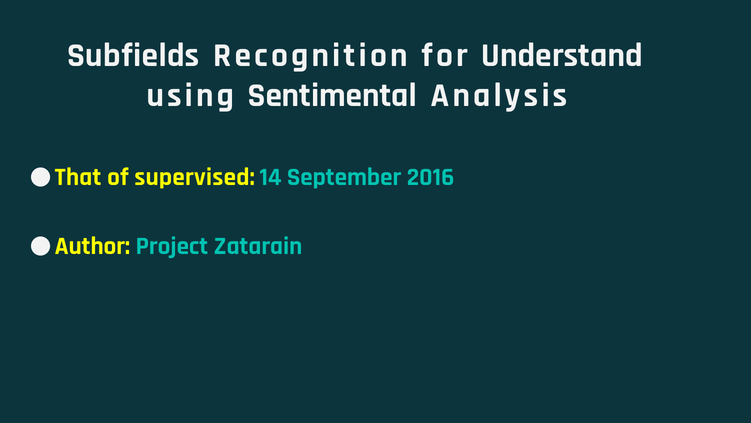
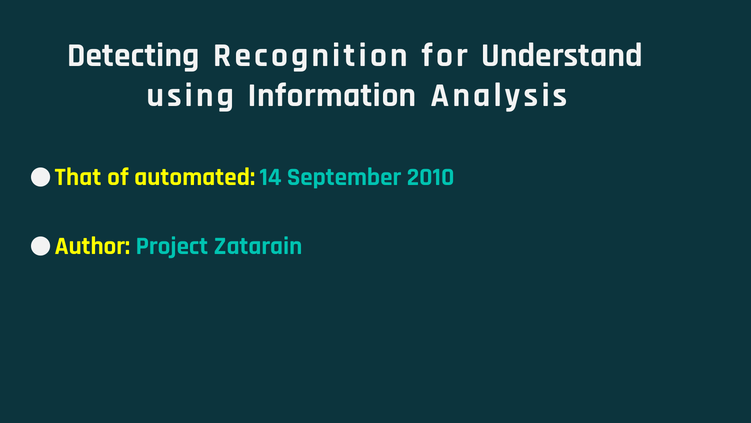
Subfields: Subfields -> Detecting (133, 55)
Sentimental: Sentimental -> Information (332, 95)
supervised: supervised -> automated (195, 177)
2016: 2016 -> 2010 (431, 177)
